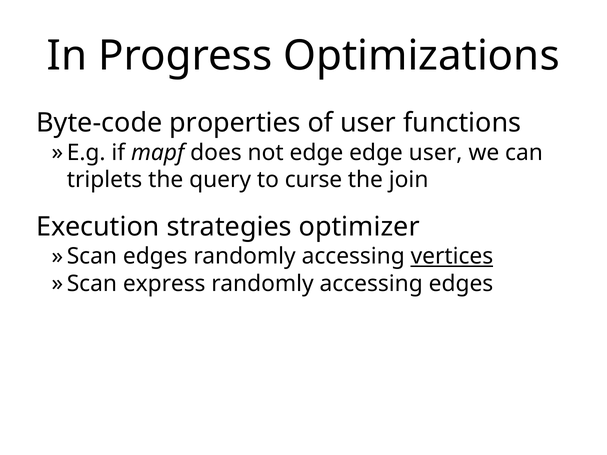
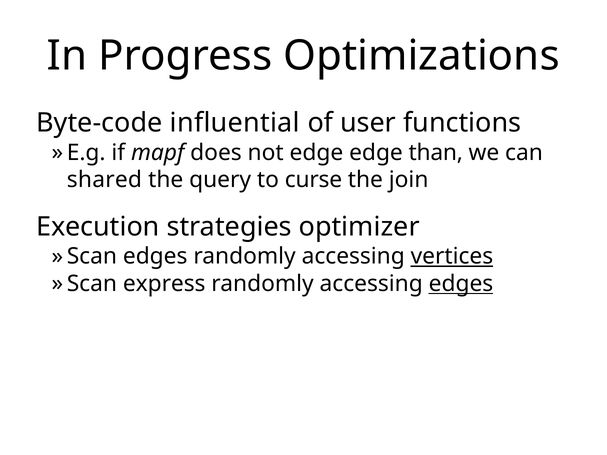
properties: properties -> influential (235, 123)
edge user: user -> than (436, 153)
triplets: triplets -> shared (104, 180)
edges underline: none -> present (461, 284)
